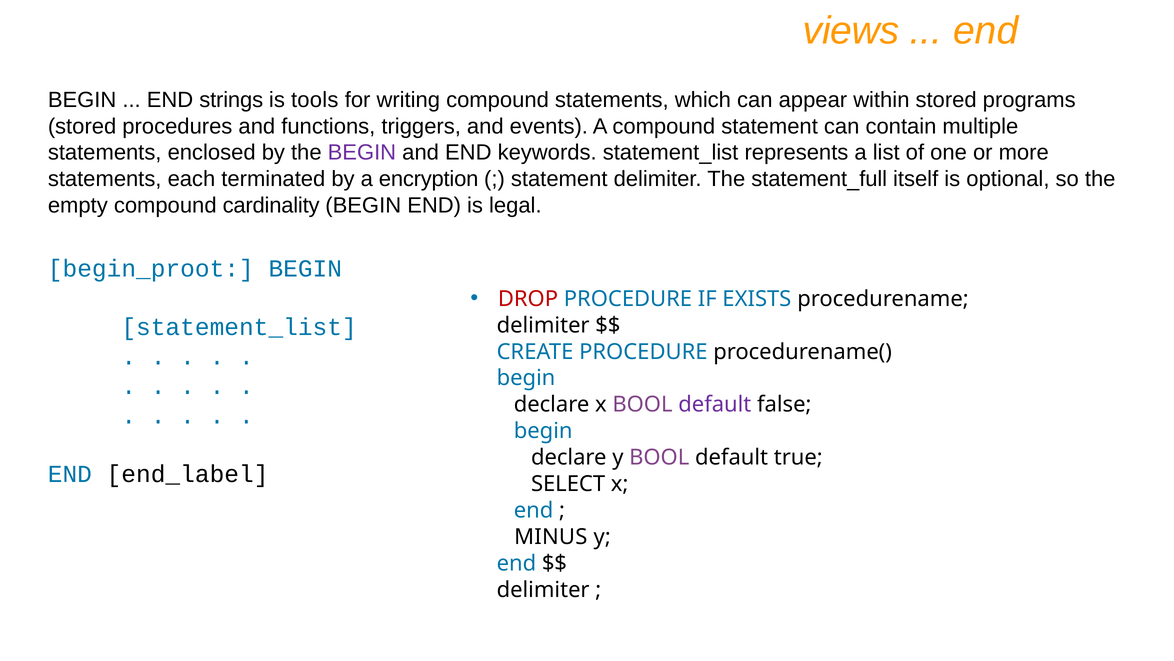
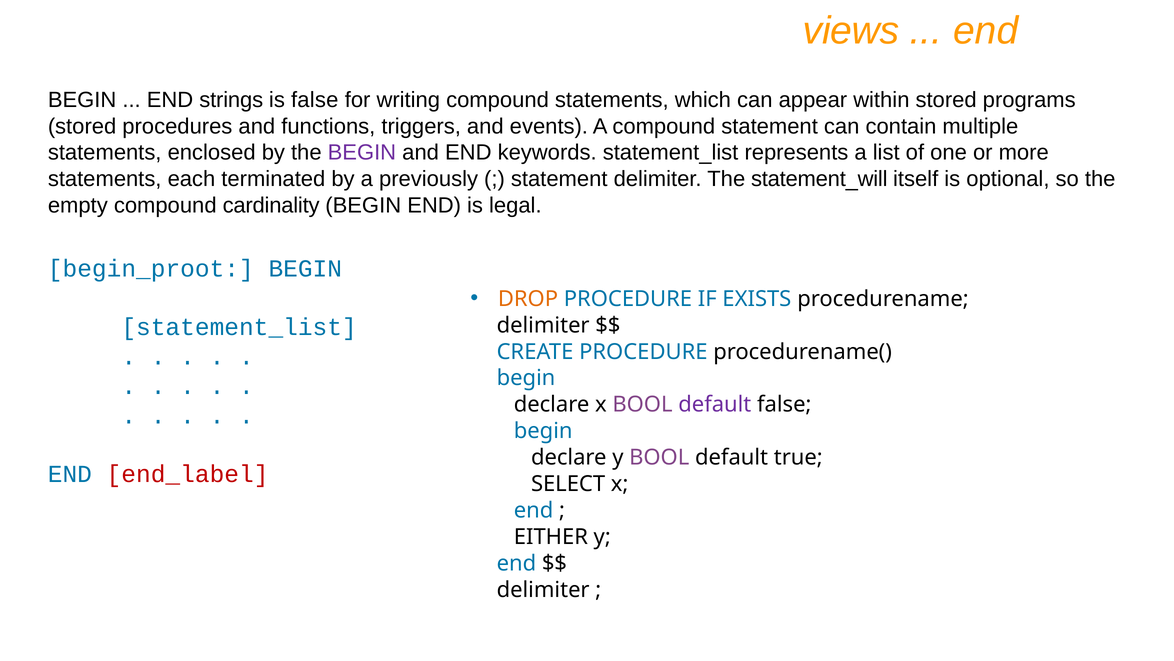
is tools: tools -> false (315, 100)
encryption: encryption -> previously (429, 179)
statement_full: statement_full -> statement_will (819, 179)
DROP colour: red -> orange (528, 299)
end_label colour: black -> red (188, 474)
MINUS: MINUS -> EITHER (551, 536)
